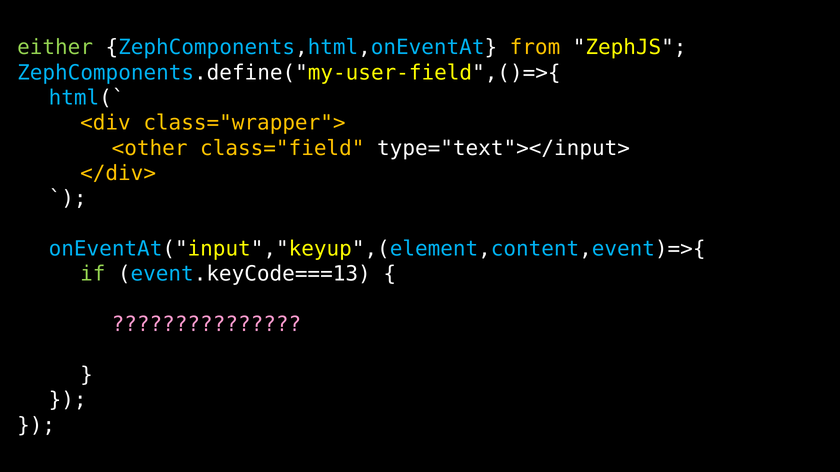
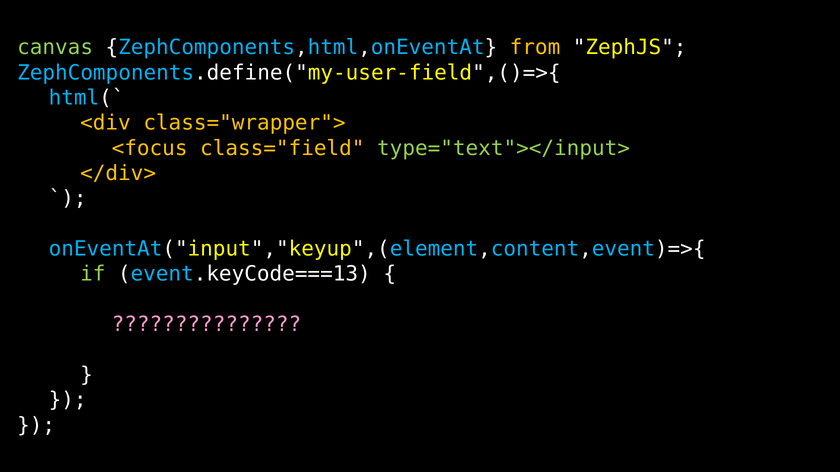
either: either -> canvas (55, 48)
<other: <other -> <focus (150, 148)
type="text"></input> colour: white -> light green (504, 148)
